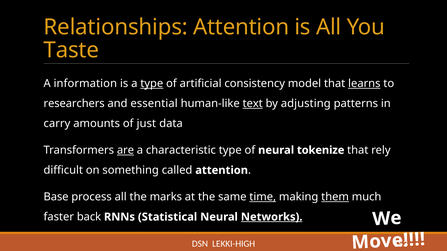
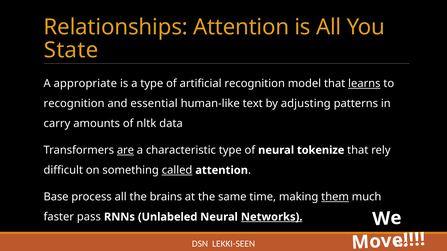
Taste: Taste -> State (71, 50)
information: information -> appropriate (85, 84)
type underline: present -> none (152, 84)
artificial consistency: consistency -> recognition (255, 84)
researchers: researchers -> recognition (74, 104)
text underline: present -> none (253, 104)
just: just -> nltk (146, 124)
called underline: none -> present (177, 171)
marks: marks -> brains (166, 197)
time underline: present -> none (263, 197)
back: back -> pass (89, 217)
Statistical: Statistical -> Unlabeled (168, 217)
LEKKI-HIGH: LEKKI-HIGH -> LEKKI-SEEN (234, 244)
